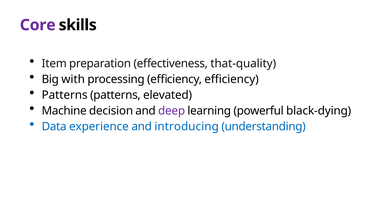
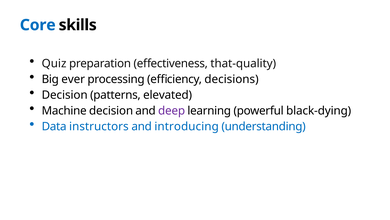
Core colour: purple -> blue (38, 25)
Item: Item -> Quiz (54, 63)
with: with -> ever (73, 79)
efficiency efficiency: efficiency -> decisions (232, 79)
Patterns: Patterns -> Decision (65, 95)
experience: experience -> instructors (99, 126)
